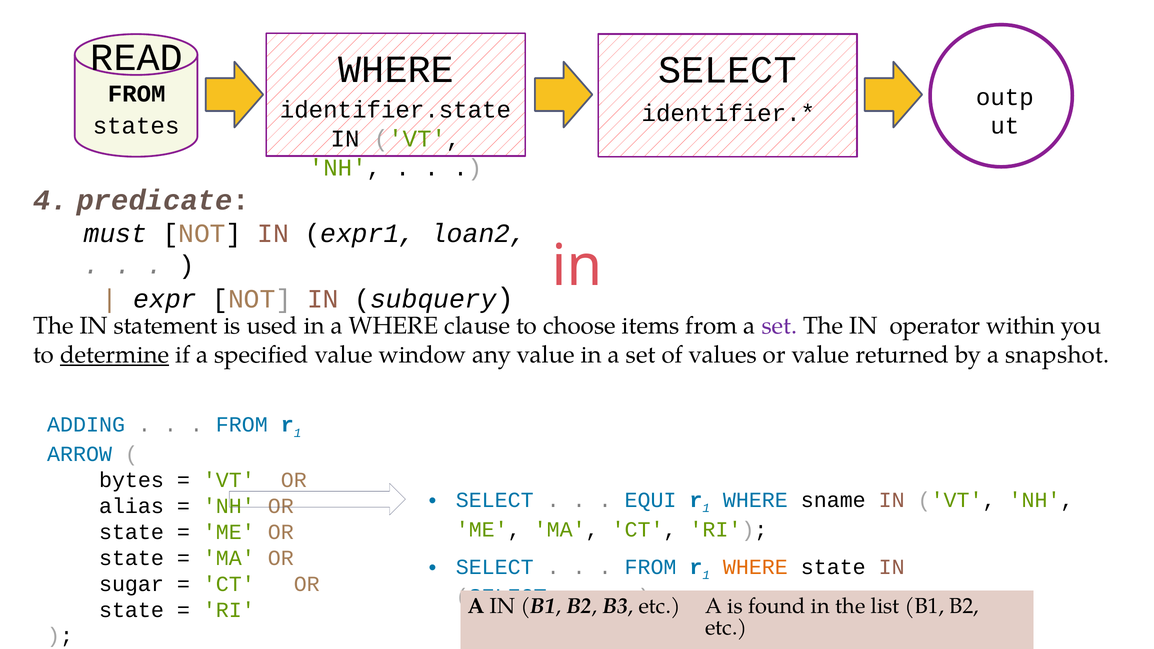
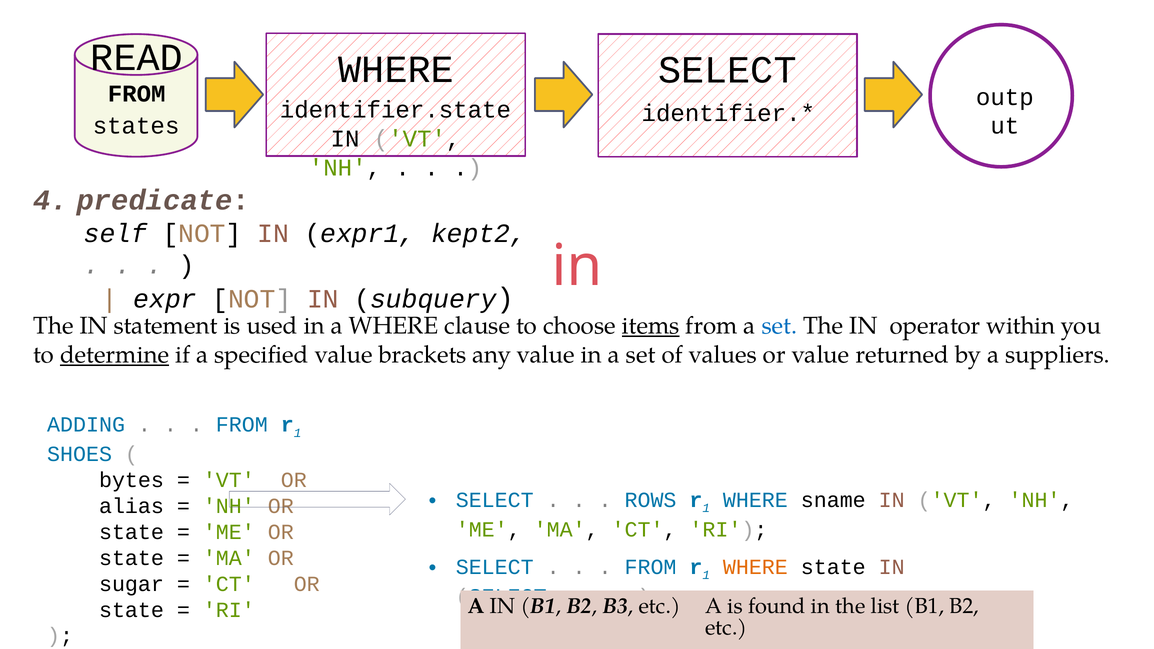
must: must -> self (115, 233)
loan2: loan2 -> kept2 (479, 233)
items underline: none -> present (651, 326)
set colour: purple -> blue (779, 326)
window: window -> brackets (423, 355)
snapshot: snapshot -> suppliers (1057, 355)
ARROW: ARROW -> SHOES (80, 454)
EQUI: EQUI -> ROWS (651, 500)
